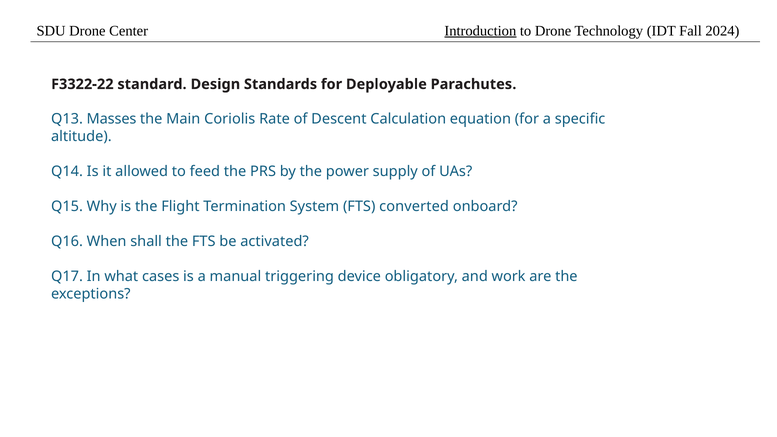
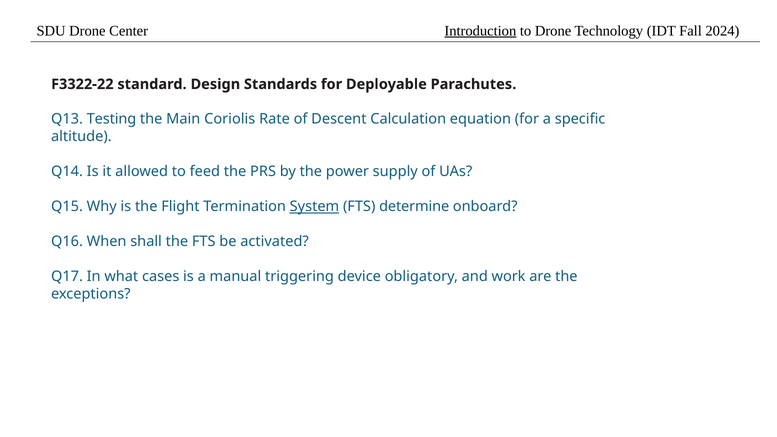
Masses: Masses -> Testing (112, 119)
System underline: none -> present (314, 207)
converted: converted -> determine (414, 207)
